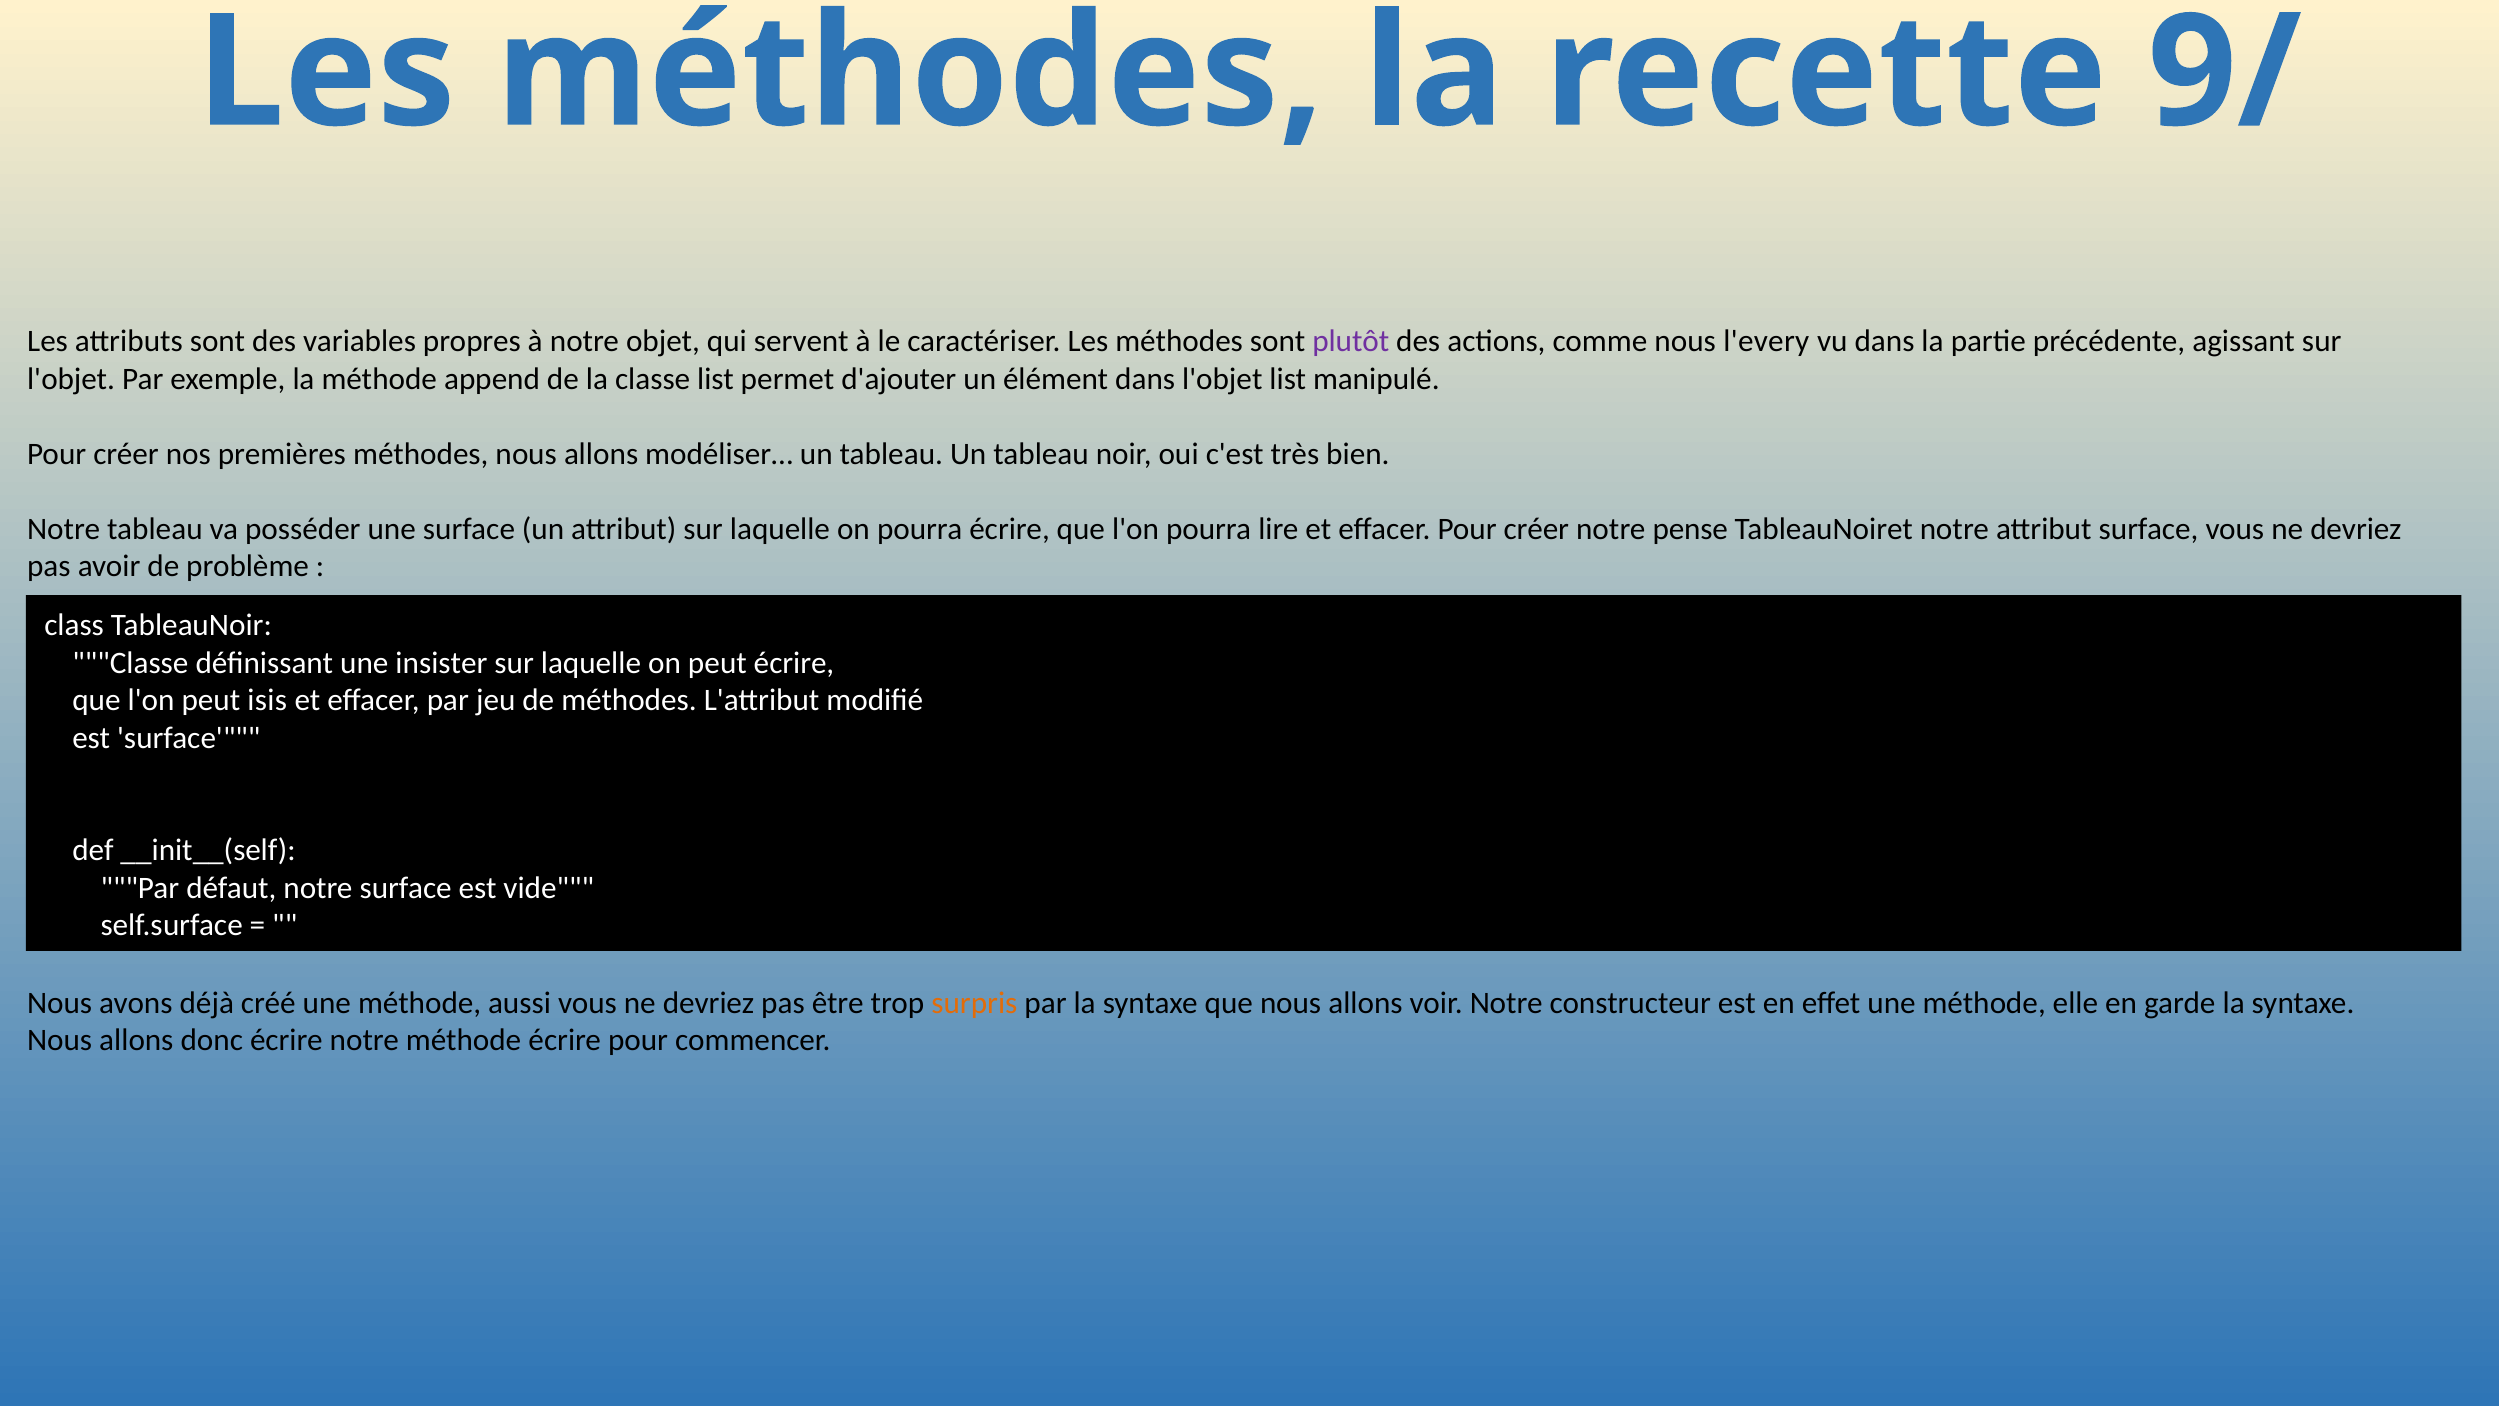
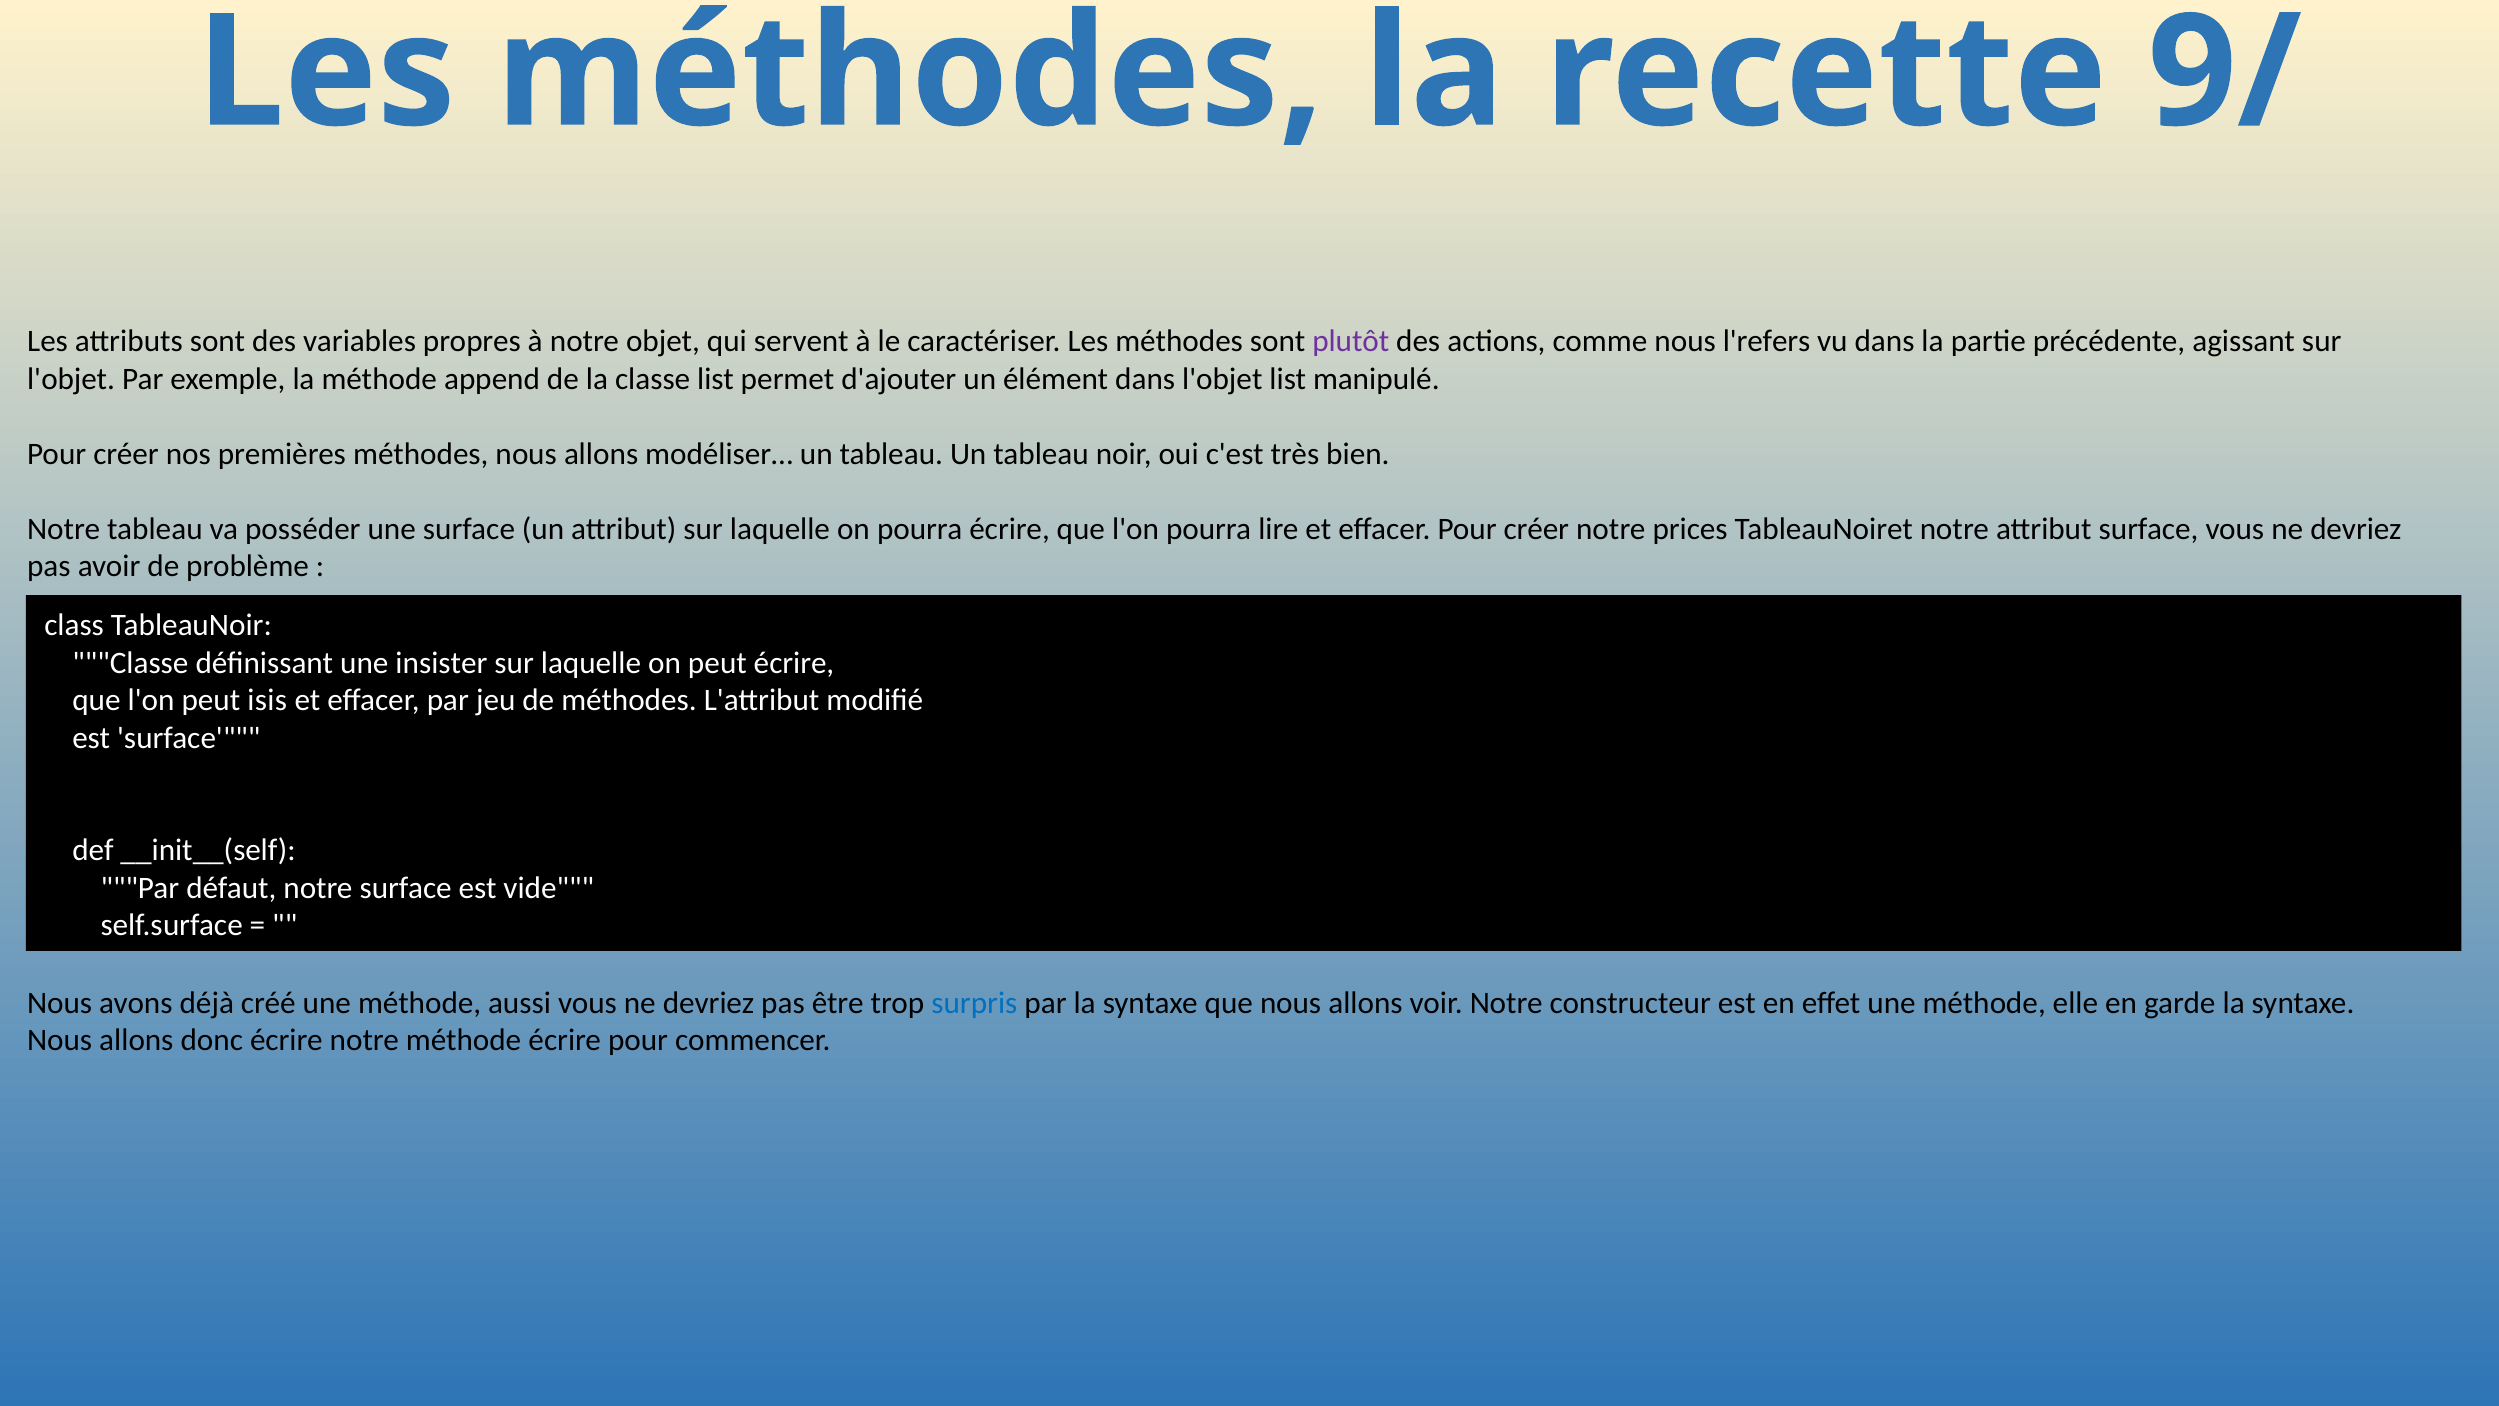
l'every: l'every -> l'refers (1767, 341)
pense: pense -> prices (1690, 529)
surpris colour: orange -> blue (974, 1003)
